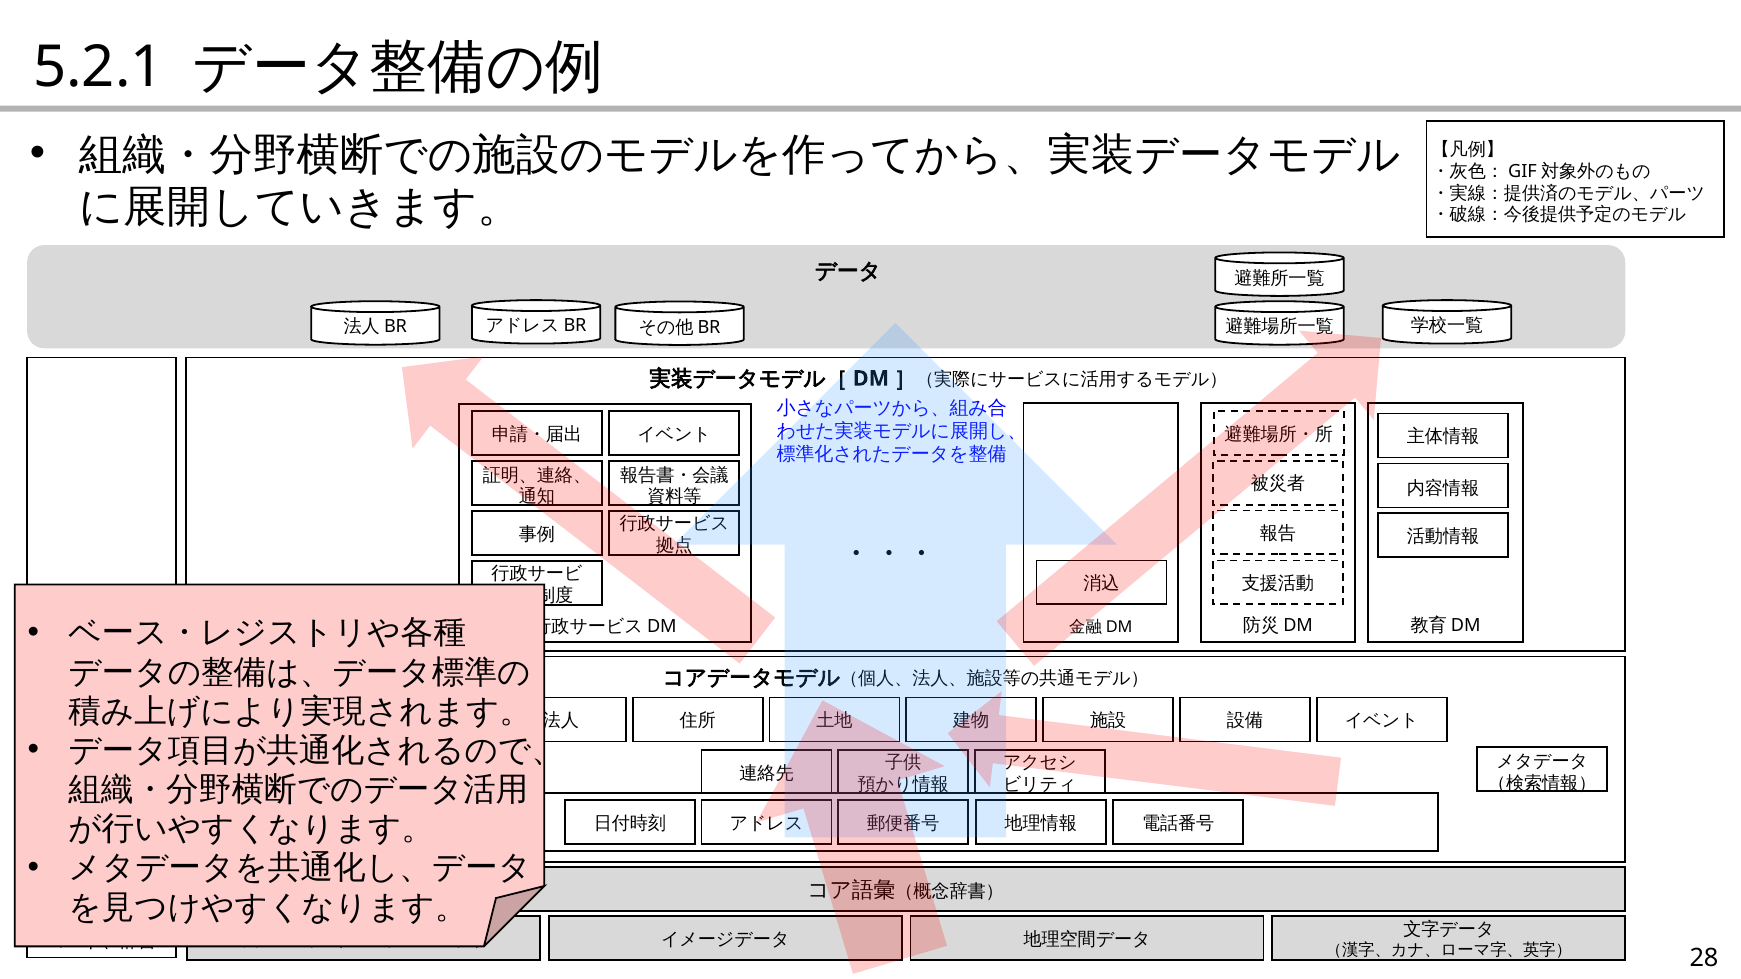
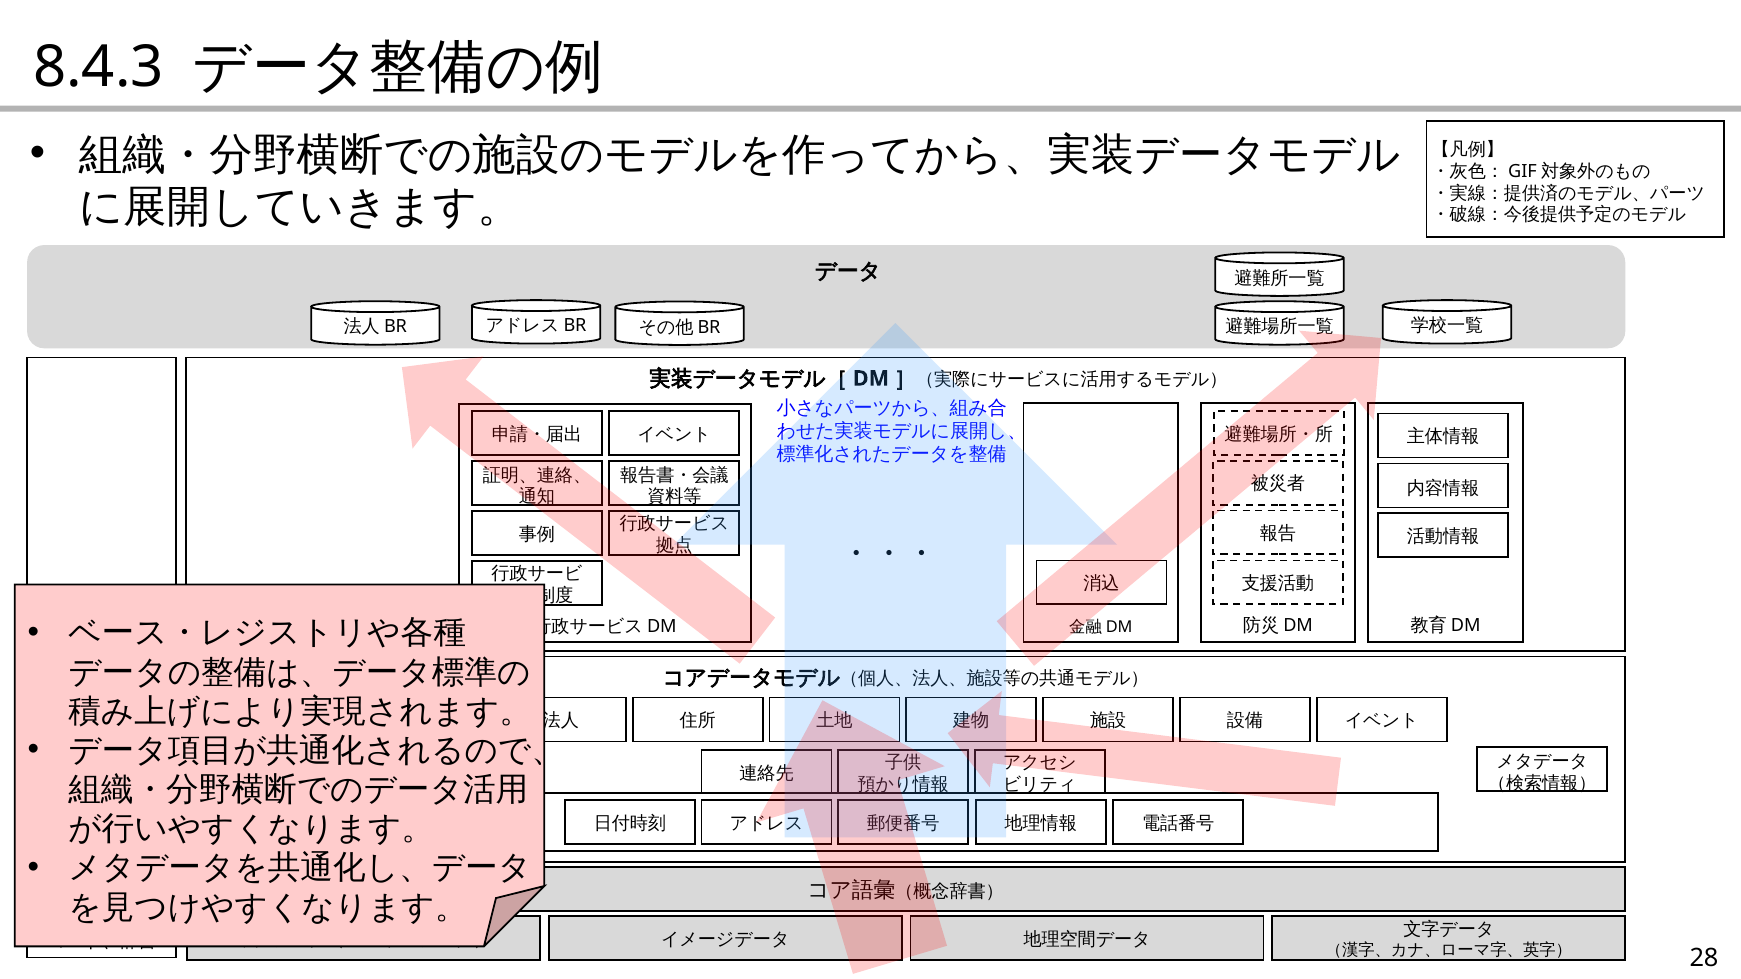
5.2.1: 5.2.1 -> 8.4.3 (99, 67)
